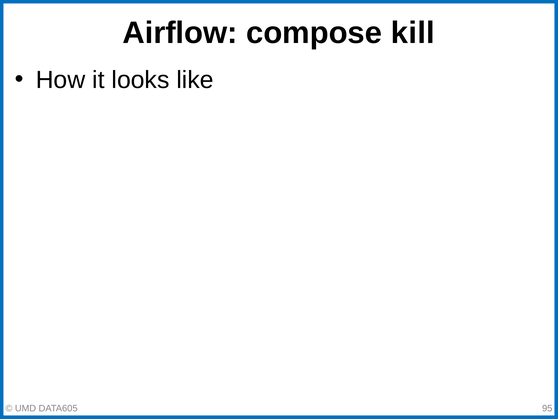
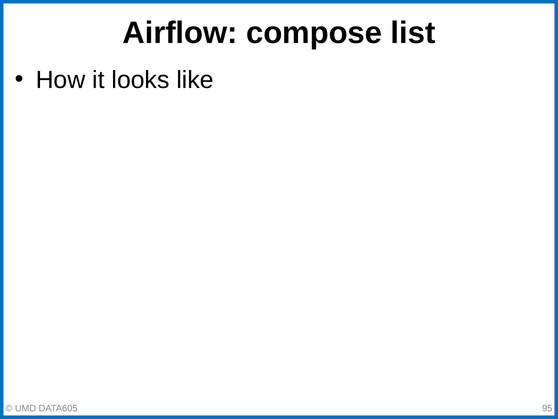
kill: kill -> list (413, 33)
